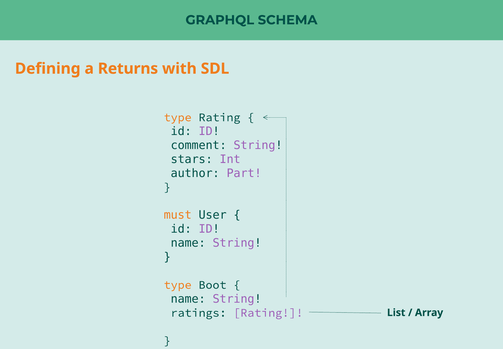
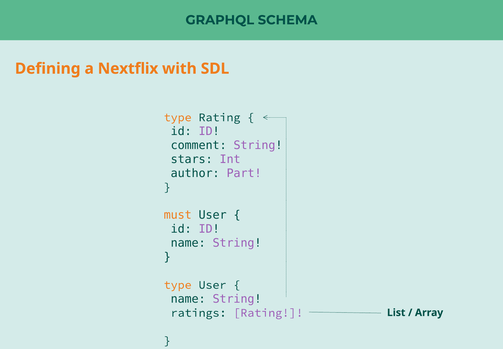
Returns: Returns -> Nextflix (128, 68)
type Boot: Boot -> User (213, 284)
